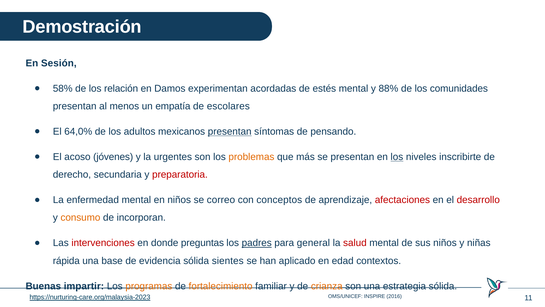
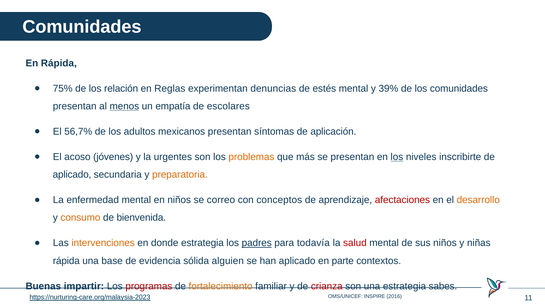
Demostración: Demostración -> Comunidades (82, 27)
En Sesión: Sesión -> Rápida (59, 63)
58%: 58% -> 75% (63, 88)
Damos: Damos -> Reglas (170, 88)
acordadas: acordadas -> denuncias (273, 88)
88%: 88% -> 39% (388, 88)
menos underline: none -> present (124, 106)
64,0%: 64,0% -> 56,7% (78, 131)
presentan underline: present -> none (230, 131)
pensando: pensando -> aplicación (333, 131)
derecho: derecho -> aplicado (72, 174)
preparatoria colour: red -> orange (180, 174)
desarrollo colour: red -> orange (478, 200)
incorporan: incorporan -> bienvenida (141, 217)
intervenciones colour: red -> orange (103, 243)
donde preguntas: preguntas -> estrategia (202, 243)
general: general -> todavía (313, 243)
sientes: sientes -> alguien (228, 260)
edad: edad -> parte (343, 260)
programas colour: orange -> red (149, 286)
crianza colour: orange -> red (327, 286)
estrategia sólida: sólida -> sabes (443, 286)
